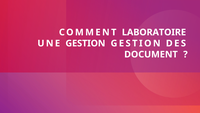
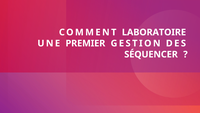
UNE GESTION: GESTION -> PREMIER (85, 43)
DOCUMENT: DOCUMENT -> SÉQUENCER (151, 54)
